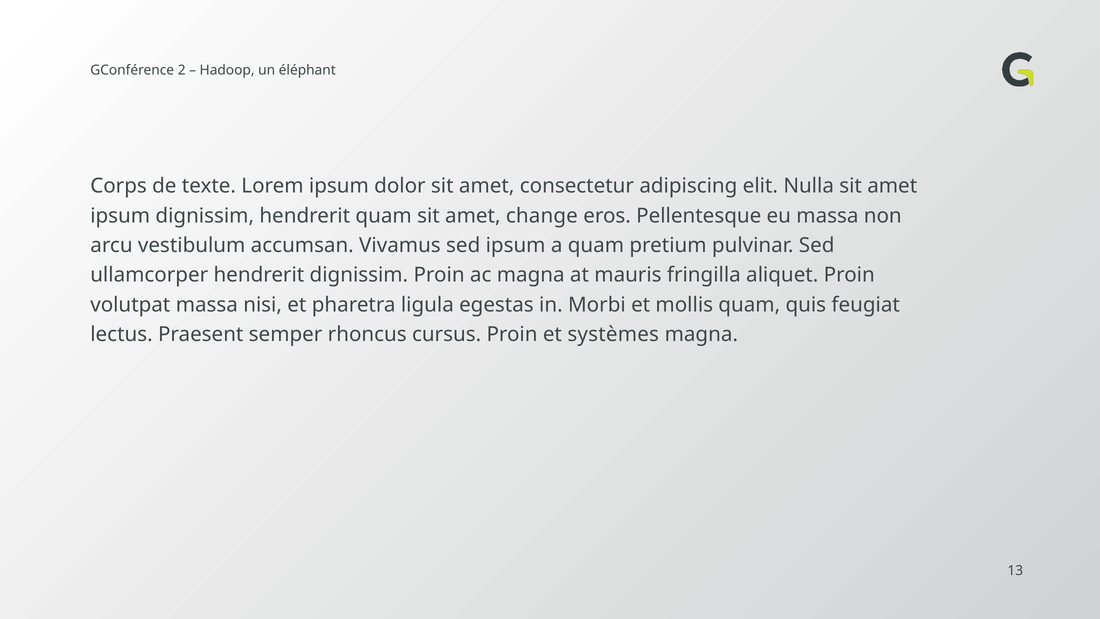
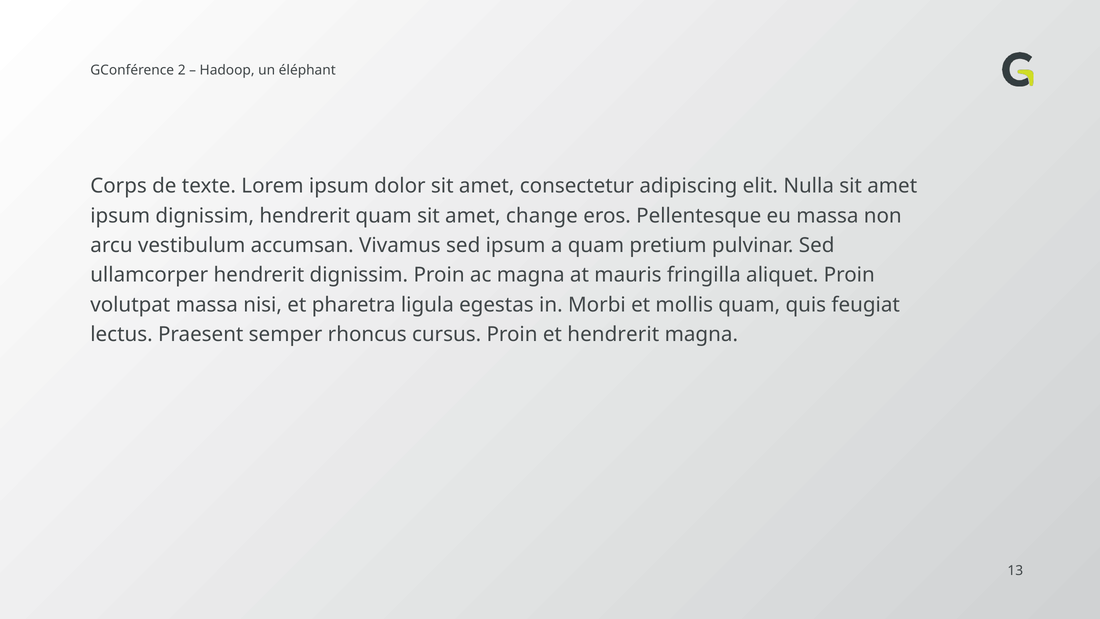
et systèmes: systèmes -> hendrerit (613, 334)
